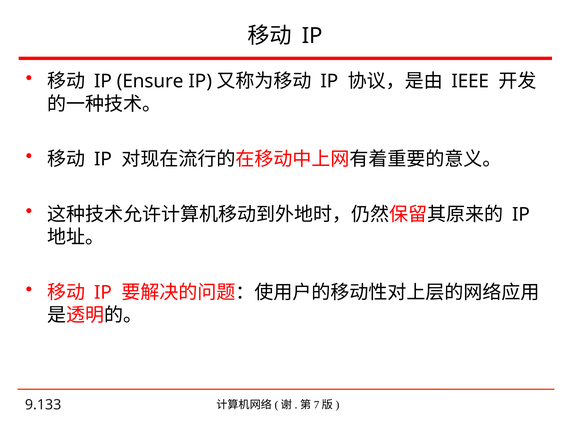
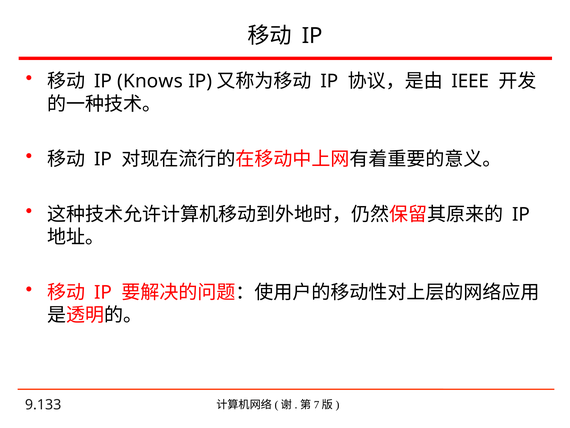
Ensure: Ensure -> Knows (150, 81)
